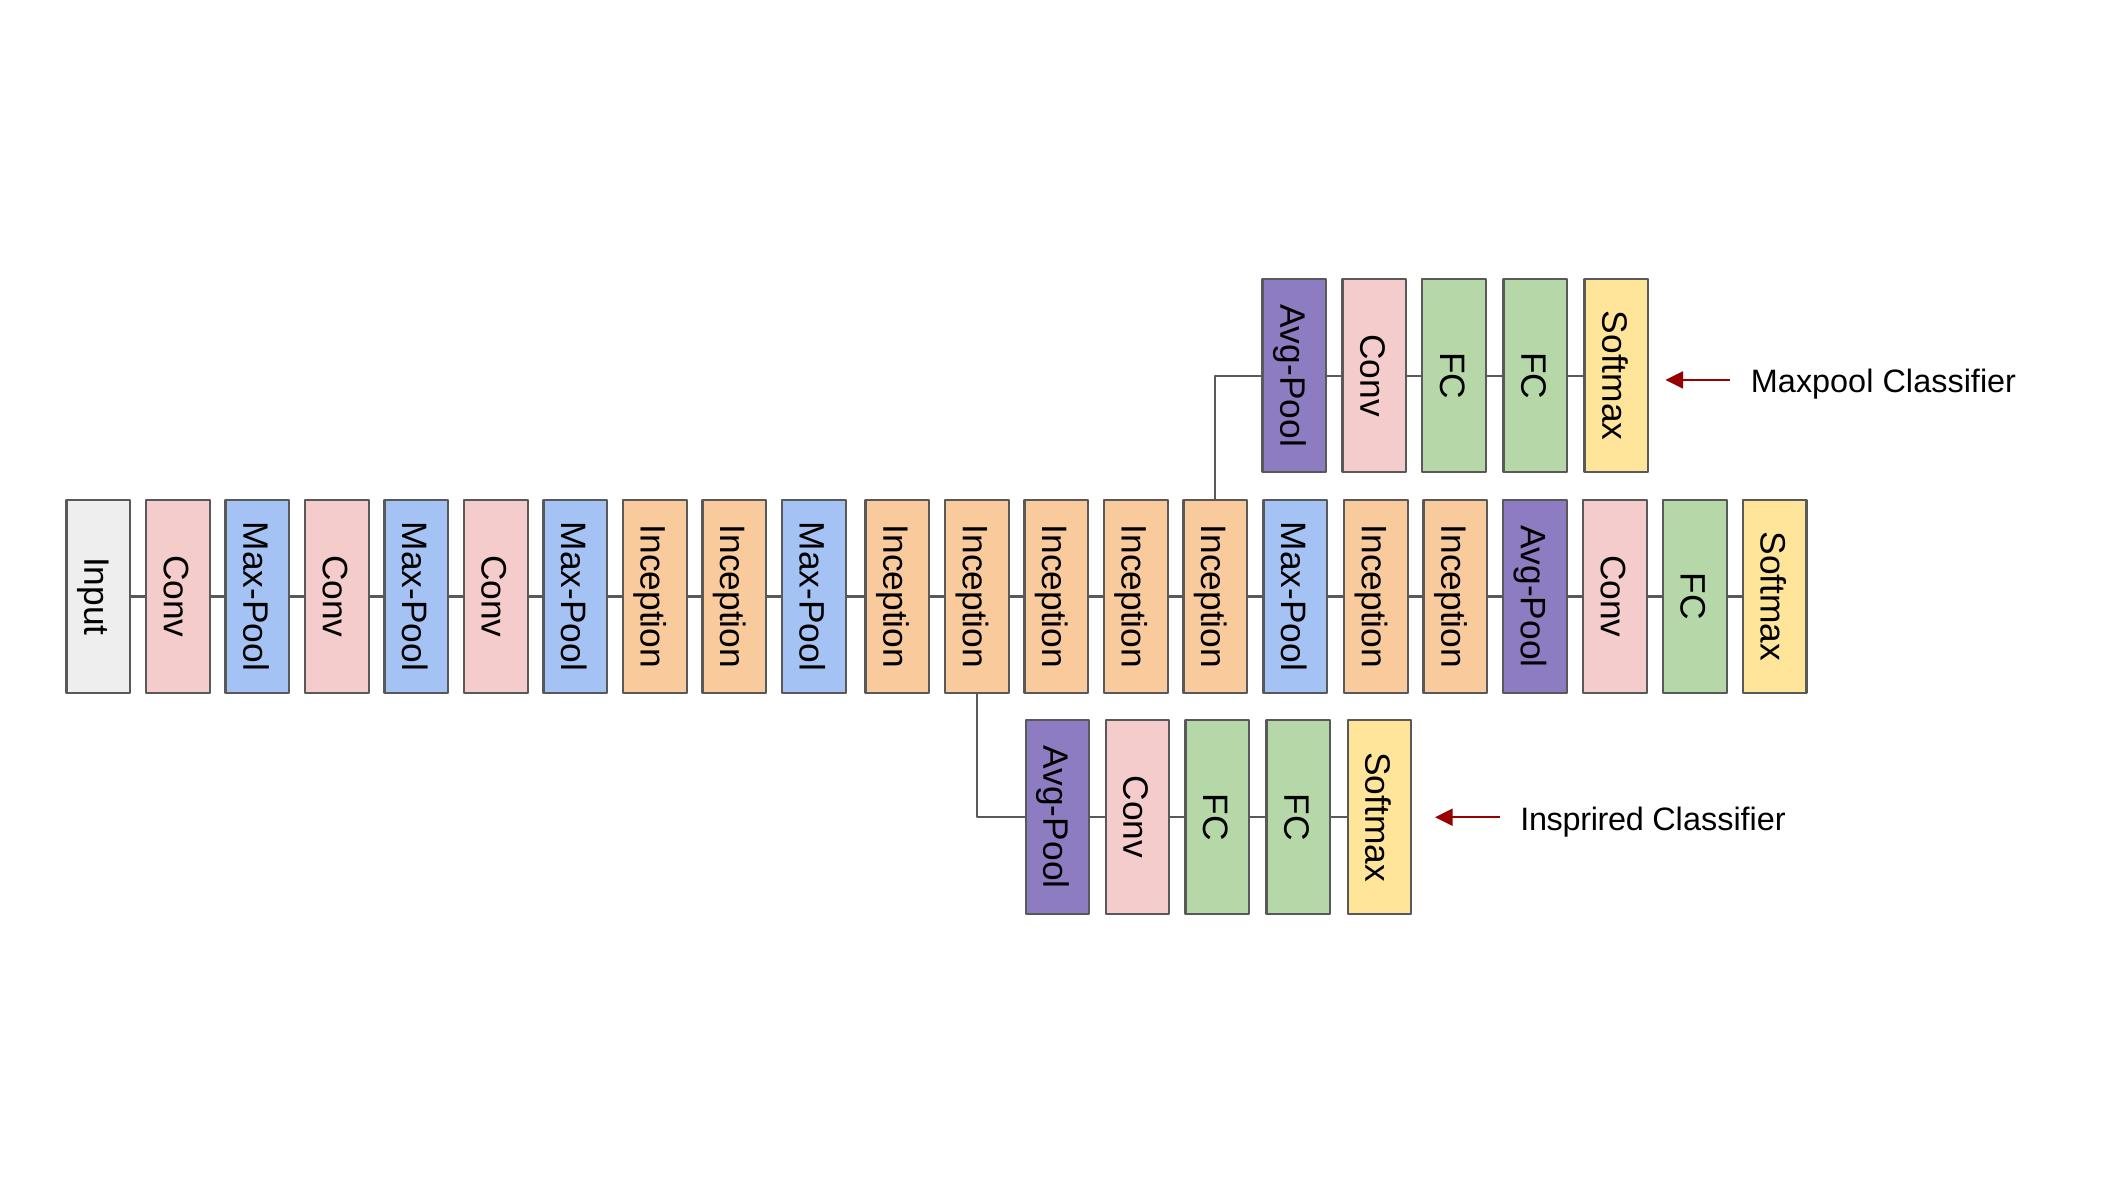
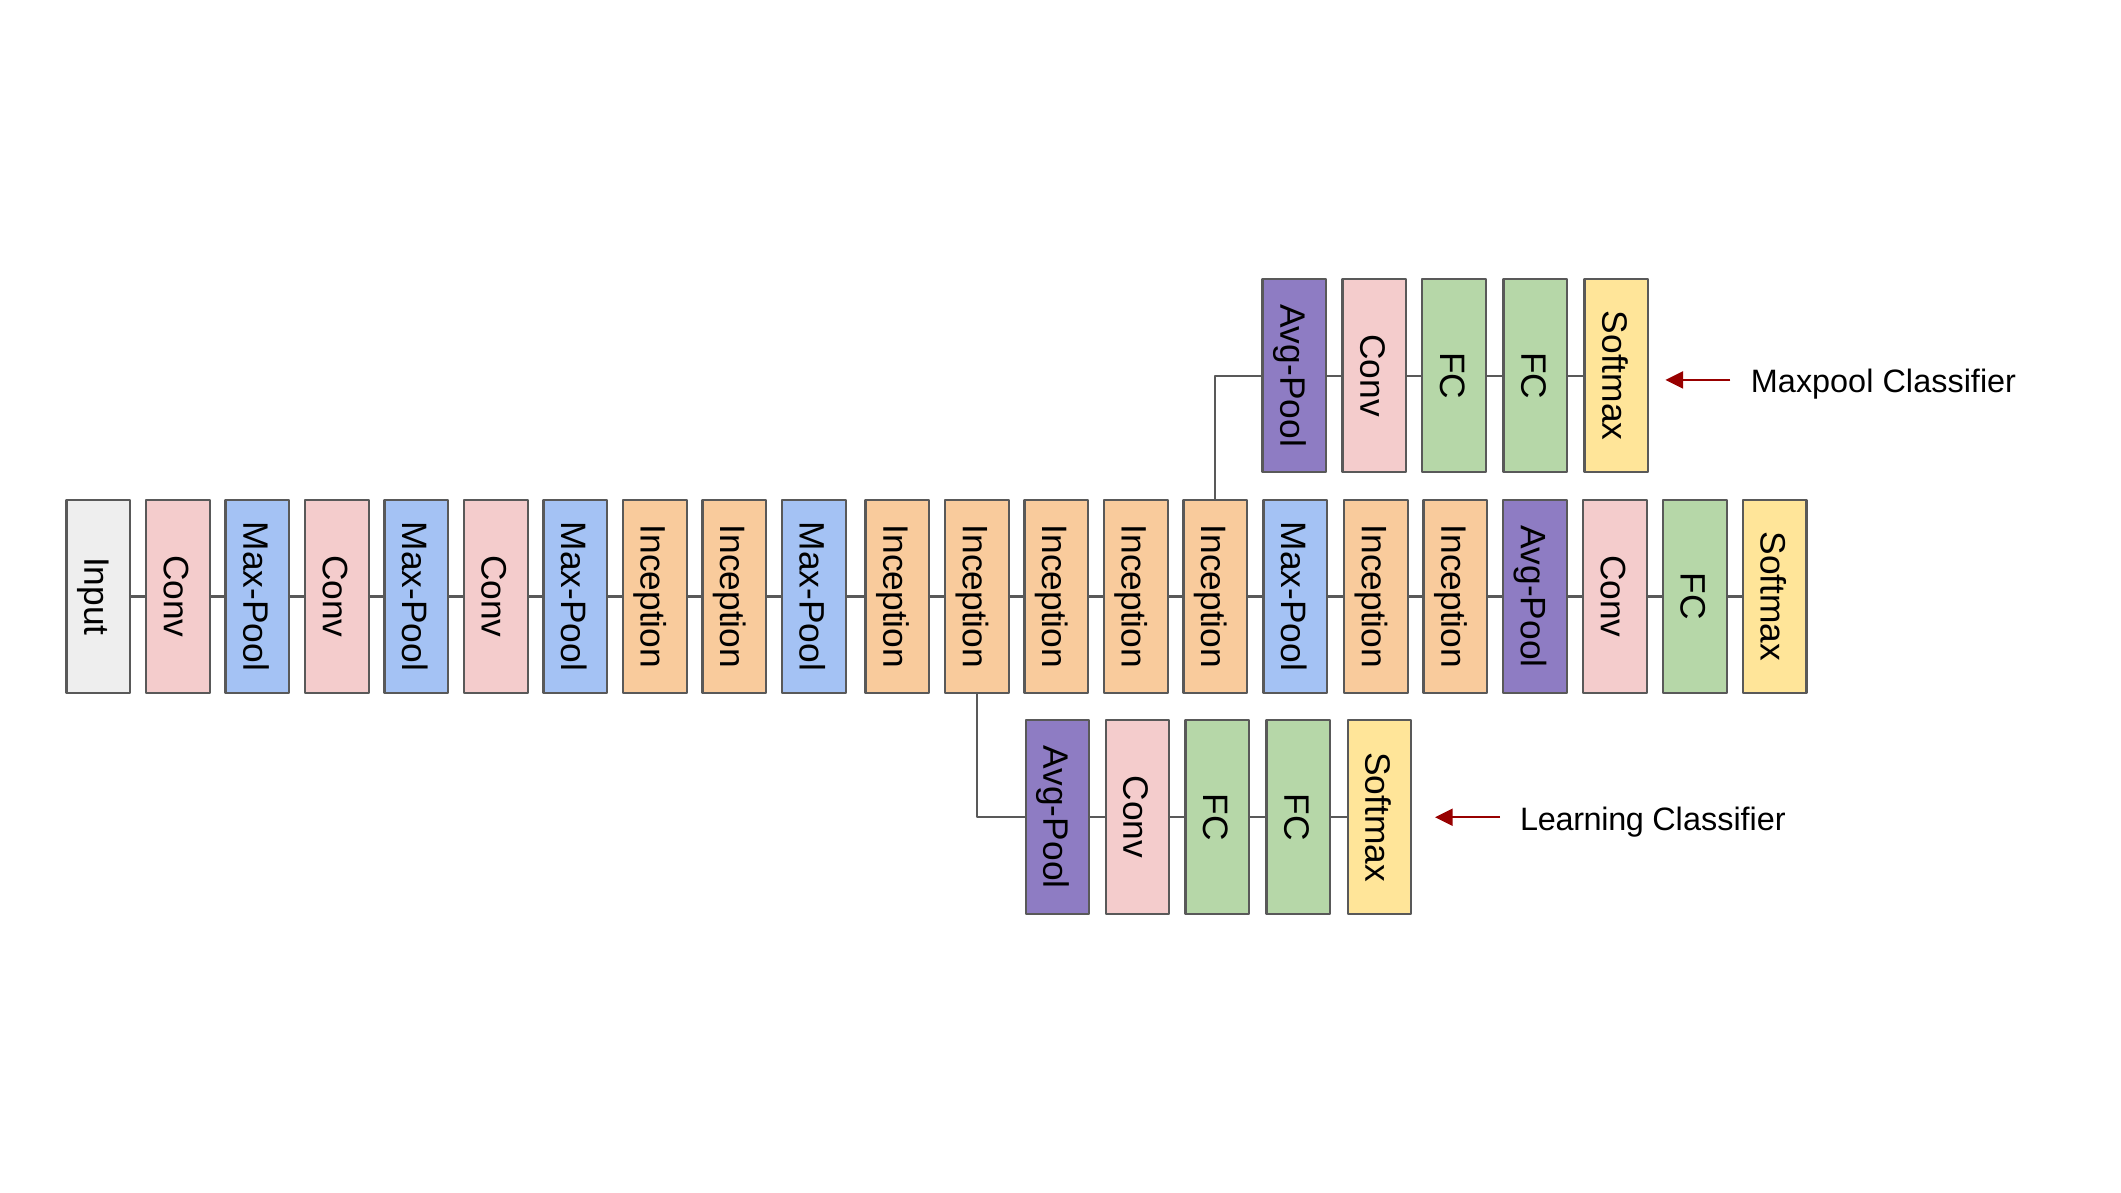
Insprired: Insprired -> Learning (1582, 819)
